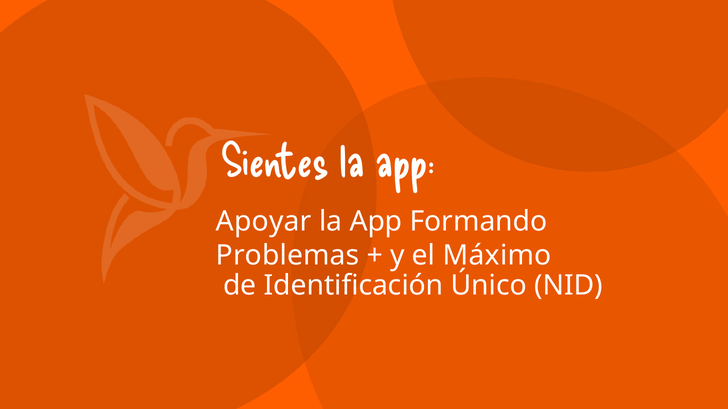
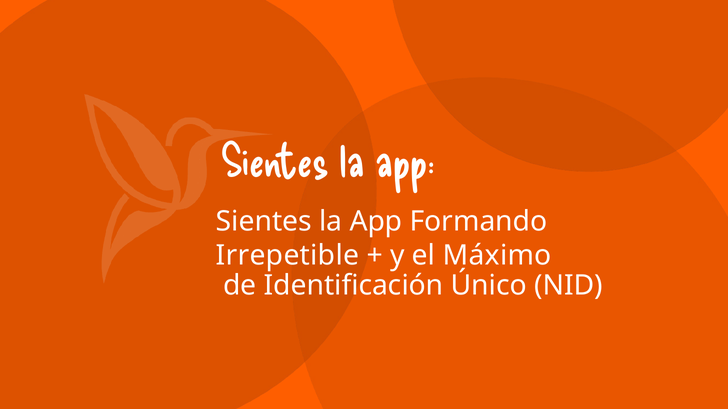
Apoyar: Apoyar -> Sientes (264, 222)
Problemas: Problemas -> Irrepetible (287, 256)
